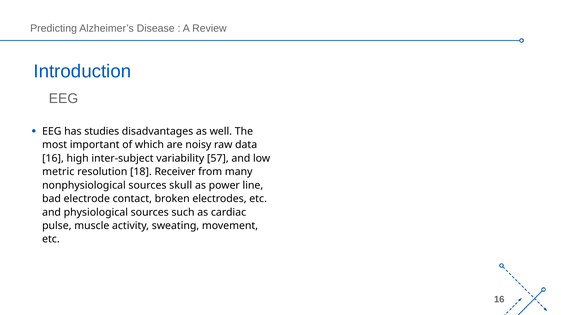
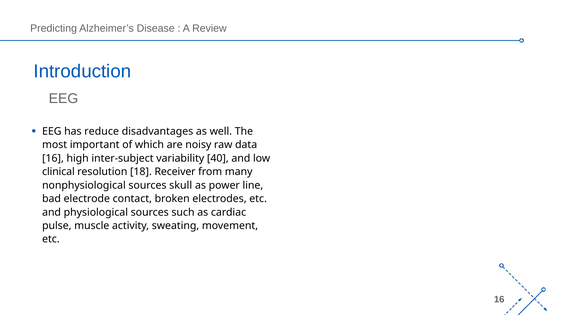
studies: studies -> reduce (102, 132)
57: 57 -> 40 (218, 159)
metric: metric -> clinical (58, 172)
